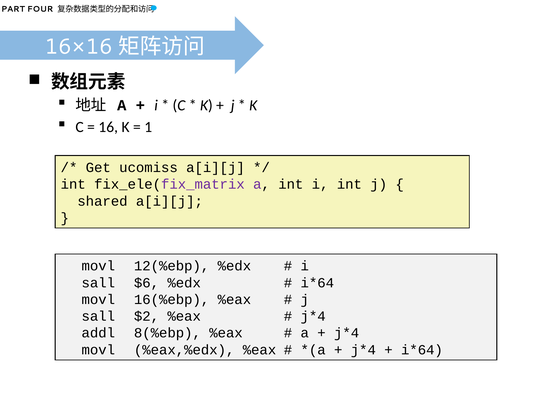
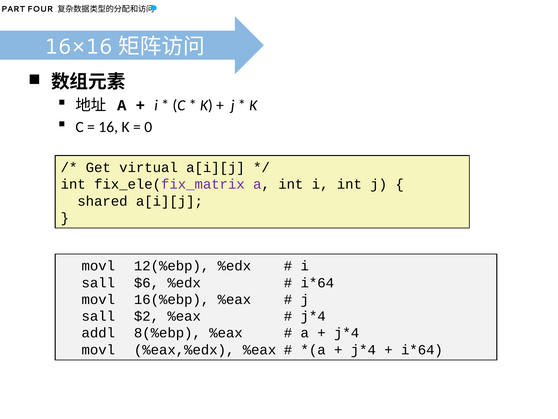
1: 1 -> 0 (148, 127)
ucomiss: ucomiss -> virtual (149, 167)
